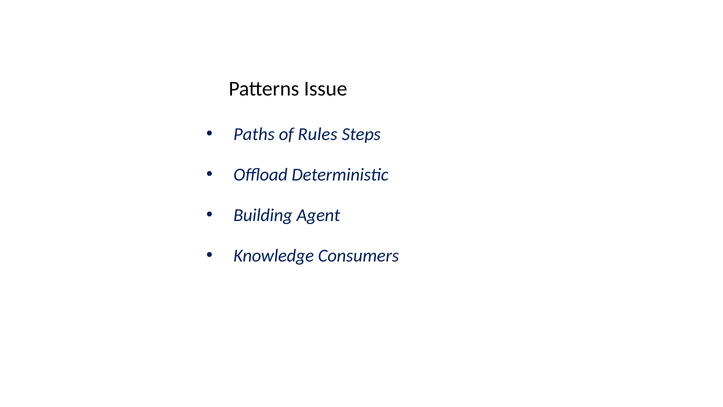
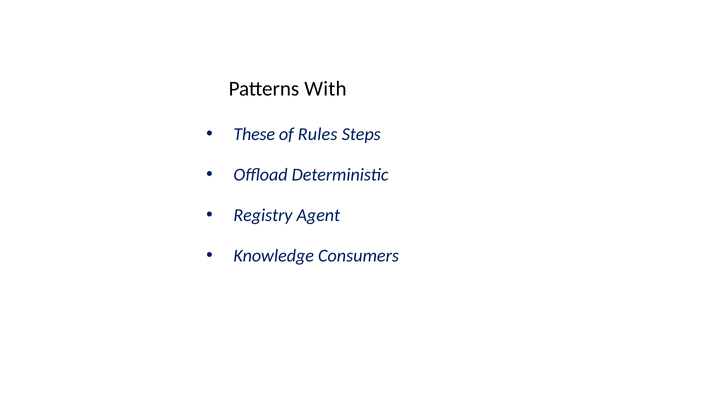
Issue: Issue -> With (325, 89)
Paths: Paths -> These (254, 134)
Building: Building -> Registry (263, 215)
